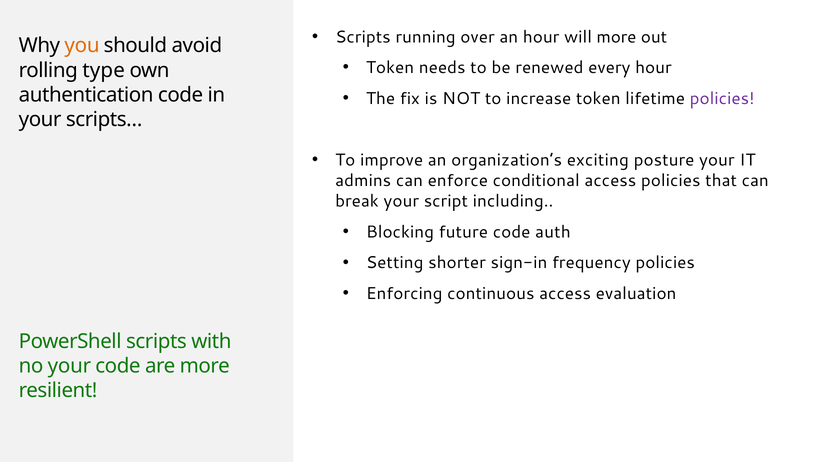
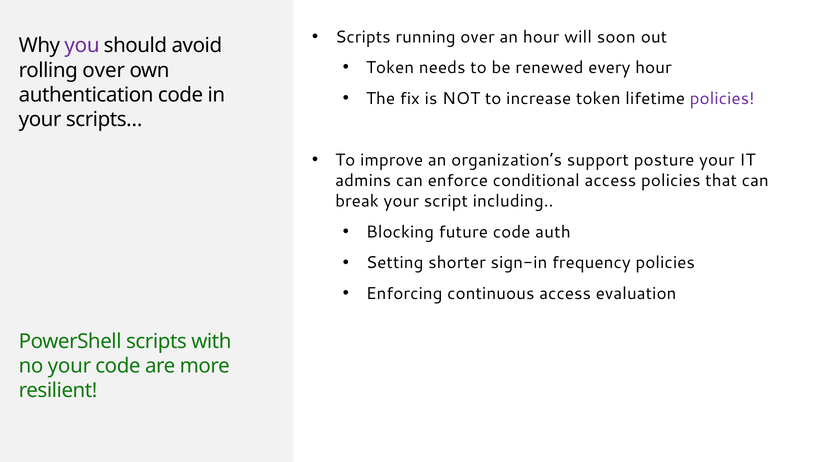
will more: more -> soon (616, 37)
you colour: orange -> purple (82, 46)
rolling type: type -> over (104, 70)
exciting: exciting -> support (598, 160)
